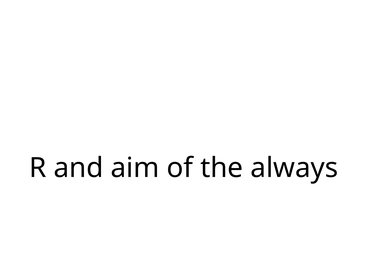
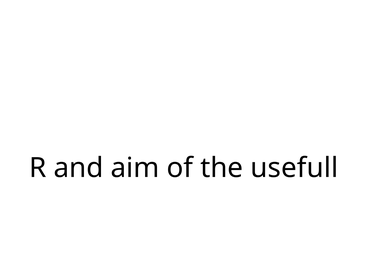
always: always -> usefull (294, 168)
